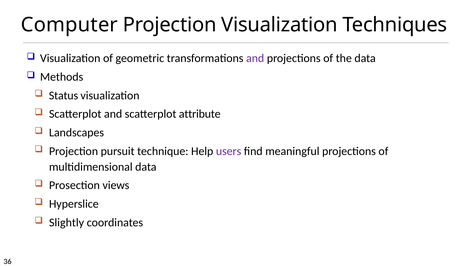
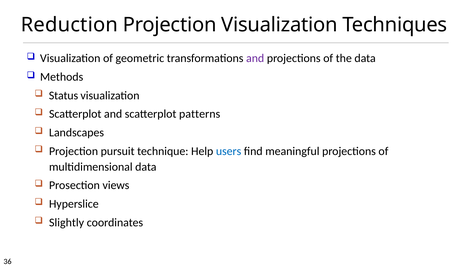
Computer: Computer -> Reduction (69, 25)
attribute: attribute -> patterns (200, 114)
users colour: purple -> blue (229, 151)
